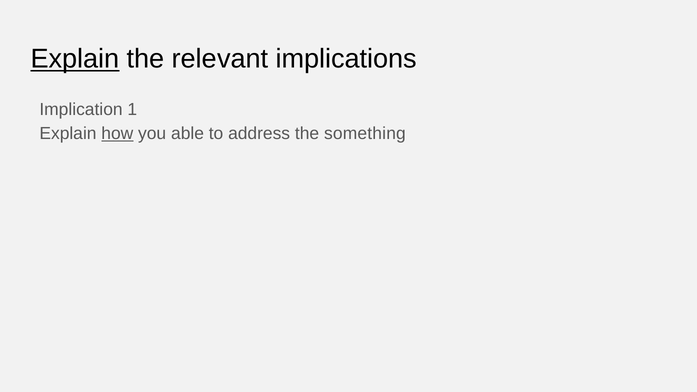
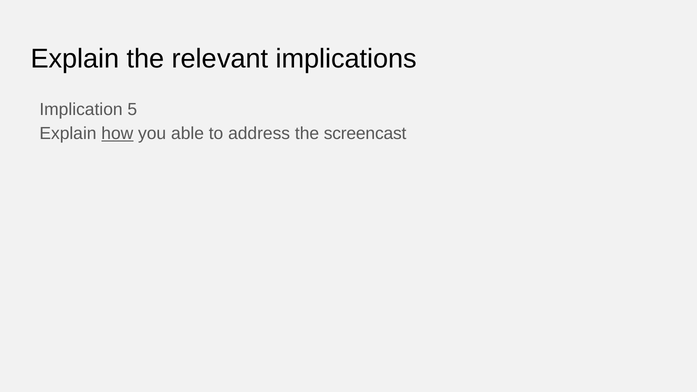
Explain underline: present -> none (75, 59)
1: 1 -> 5 (132, 110)
something: something -> screencast (365, 134)
